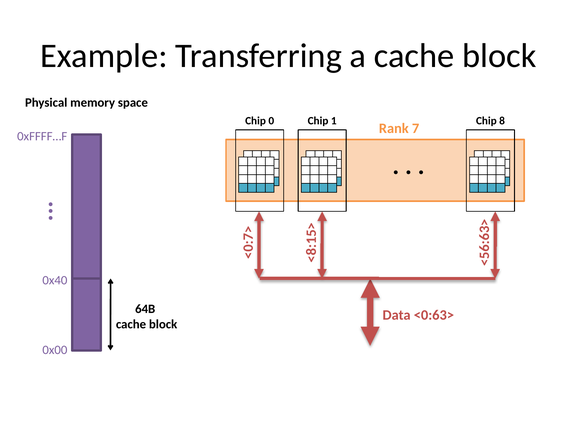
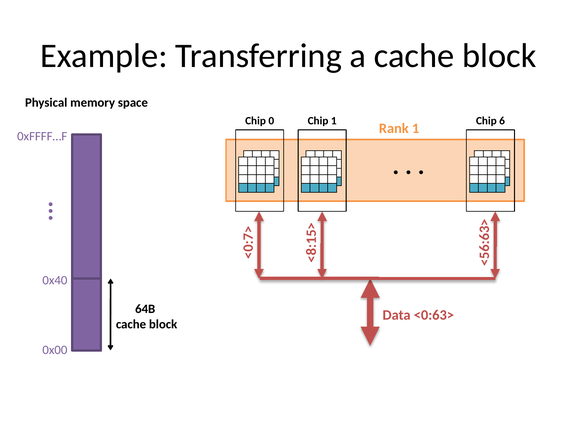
Chip 8: 8 -> 6 (502, 121)
Rank 7: 7 -> 1 (416, 129)
